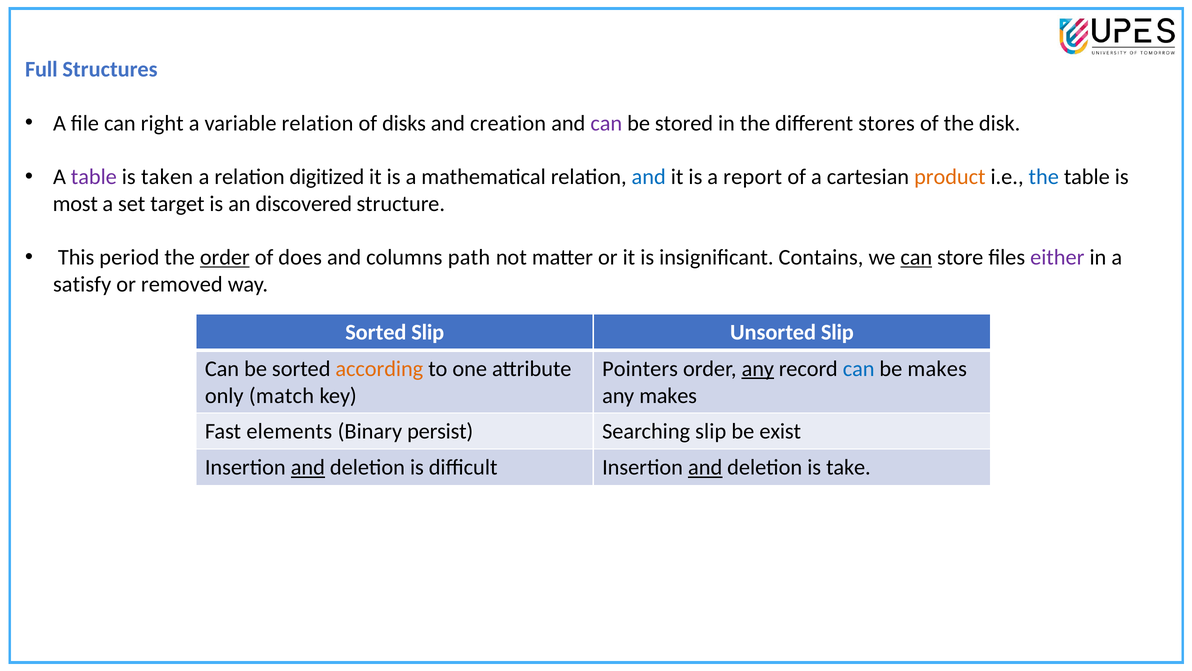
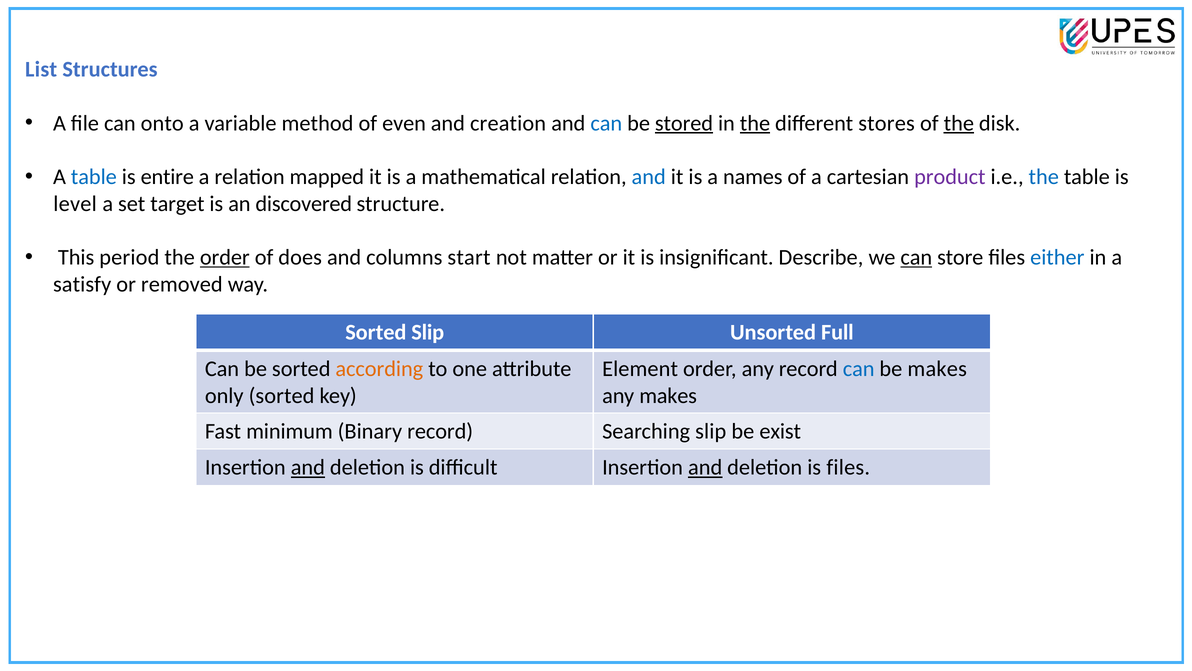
Full: Full -> List (41, 69)
right: right -> onto (162, 123)
variable relation: relation -> method (318, 123)
disks: disks -> even (404, 123)
can colour: purple -> blue (606, 123)
stored underline: none -> present (684, 123)
the underline: none -> present (755, 123)
the underline: none -> present (959, 123)
table colour: purple -> blue (94, 177)
taken: taken -> entire (167, 177)
digitized: digitized -> mapped (327, 177)
report: report -> names (753, 177)
product colour: orange -> purple (950, 177)
most: most -> level (75, 204)
path: path -> start (469, 257)
Contains: Contains -> Describe (821, 257)
either colour: purple -> blue (1057, 257)
Unsorted Slip: Slip -> Full (837, 332)
Pointers: Pointers -> Element (640, 368)
any underline: present -> none (758, 368)
only match: match -> sorted (282, 396)
elements: elements -> minimum (289, 431)
Binary persist: persist -> record (440, 431)
is take: take -> files (848, 467)
